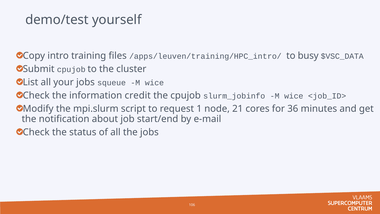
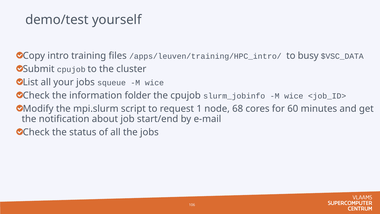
credit: credit -> folder (138, 95)
21: 21 -> 68 (238, 108)
36: 36 -> 60 (293, 108)
